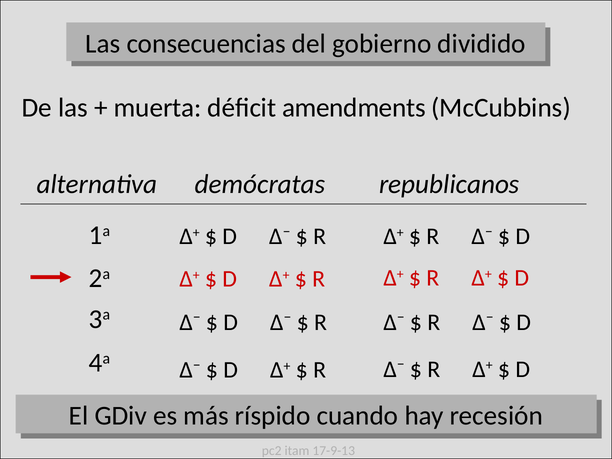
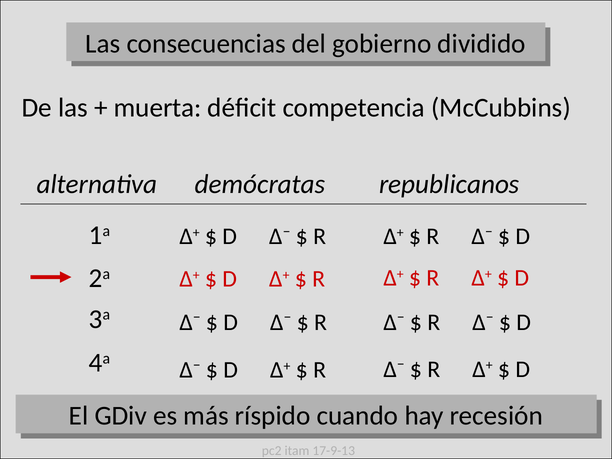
amendments: amendments -> competencia (354, 108)
